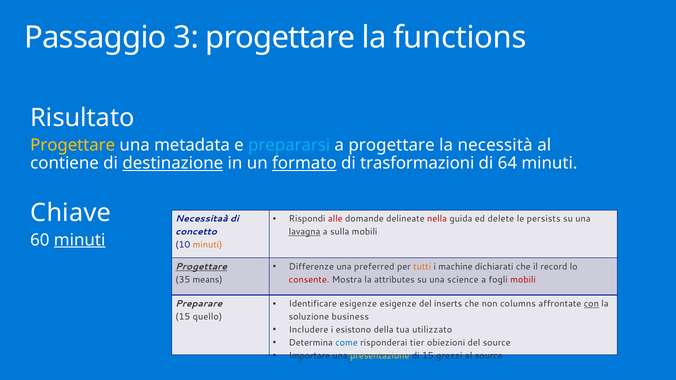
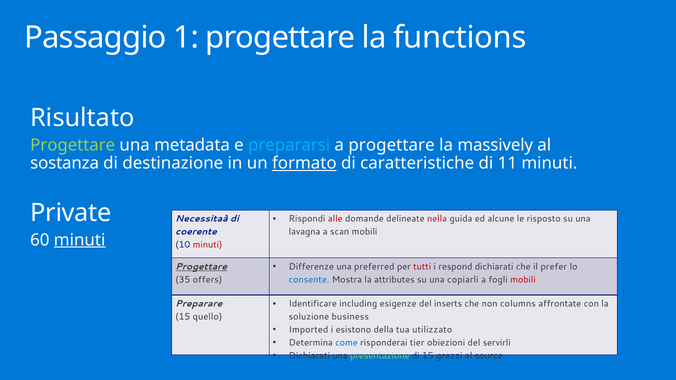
3: 3 -> 1 (186, 38)
Progettare colour: yellow -> light green (73, 145)
necessità: necessità -> massively (495, 145)
contiene: contiene -> sostanza (65, 164)
destinazione underline: present -> none (173, 164)
trasformazioni: trasformazioni -> caratteristiche (417, 164)
64: 64 -> 11 (507, 164)
Chiave: Chiave -> Private (71, 213)
delete: delete -> alcune (501, 219)
persists: persists -> risposto (544, 219)
concetto: concetto -> coerente (196, 232)
lavagna underline: present -> none (305, 232)
sulla: sulla -> scan (340, 232)
minuti colour: orange -> red (208, 245)
tutti colour: orange -> red (422, 267)
machine: machine -> respond (455, 267)
record: record -> prefer (554, 267)
means: means -> offers (207, 280)
consente colour: red -> blue (309, 280)
science: science -> copiarli (463, 280)
Identificare esigenze: esigenze -> including (358, 304)
con underline: present -> none (591, 304)
Includere: Includere -> Imported (308, 330)
del source: source -> servirli (497, 343)
Importare: Importare -> Dichiarati (309, 356)
presentazione colour: yellow -> light green (380, 356)
